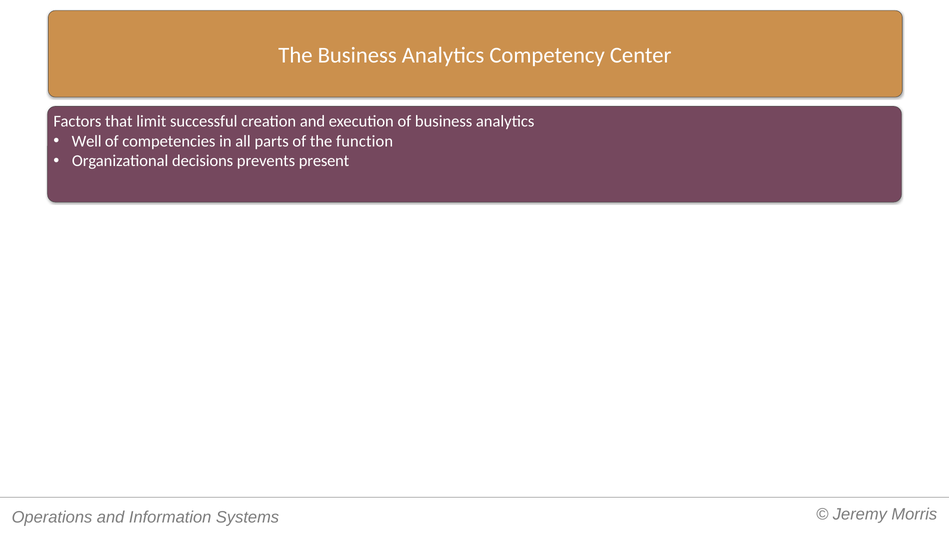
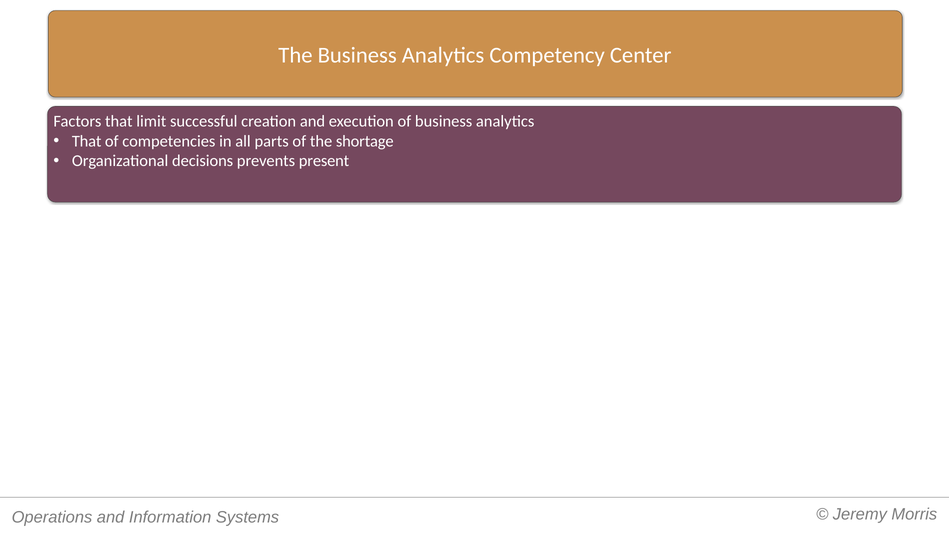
Well: Well -> That (87, 141)
function: function -> shortage (365, 141)
